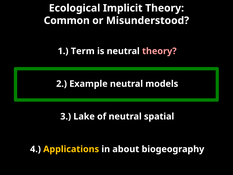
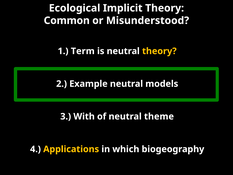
theory colour: pink -> yellow (159, 51)
Lake: Lake -> With (84, 116)
spatial: spatial -> theme (159, 116)
about: about -> which (126, 149)
